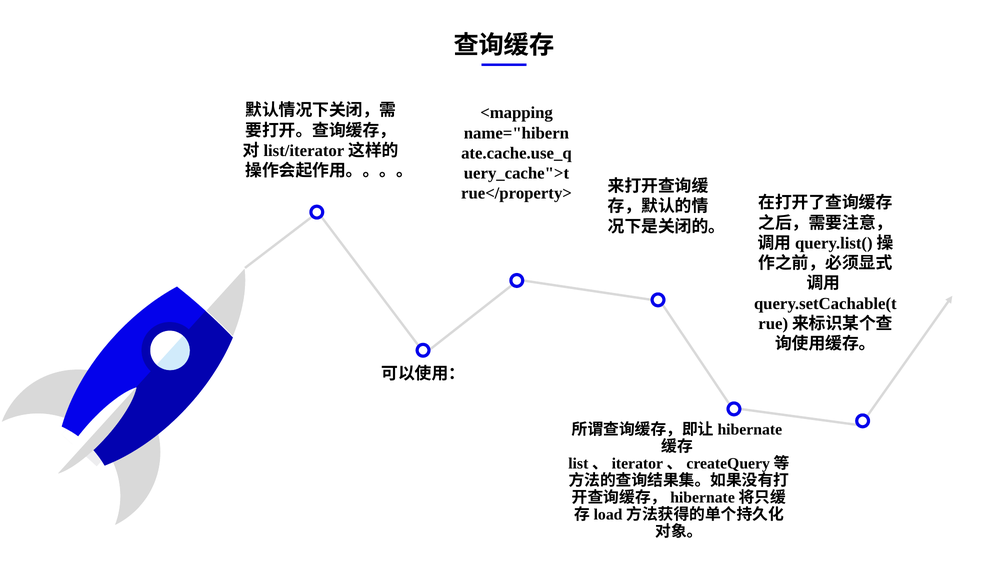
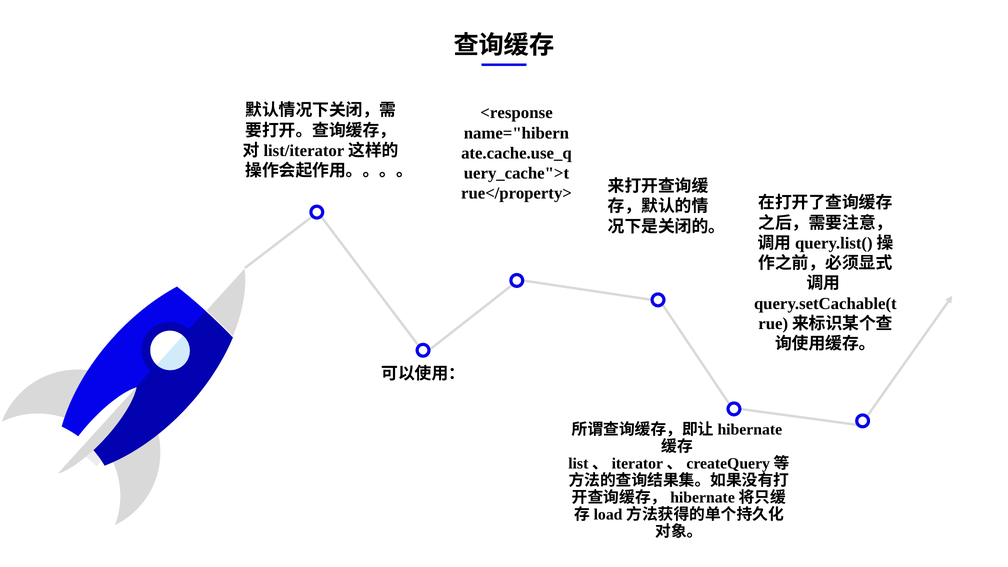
<mapping: <mapping -> <response (517, 113)
